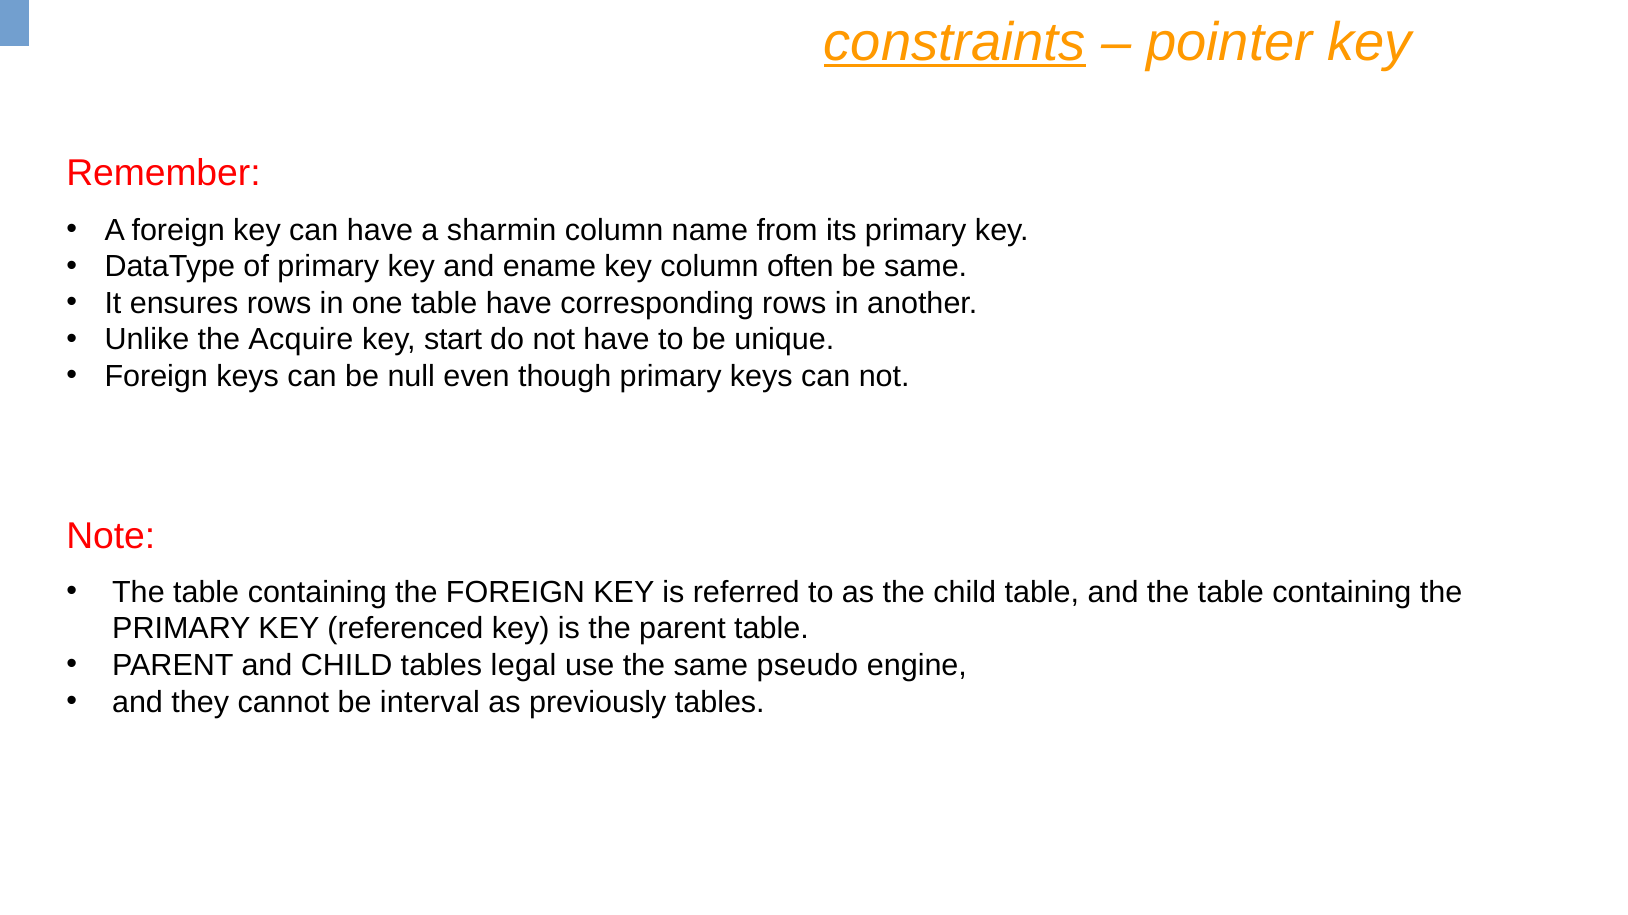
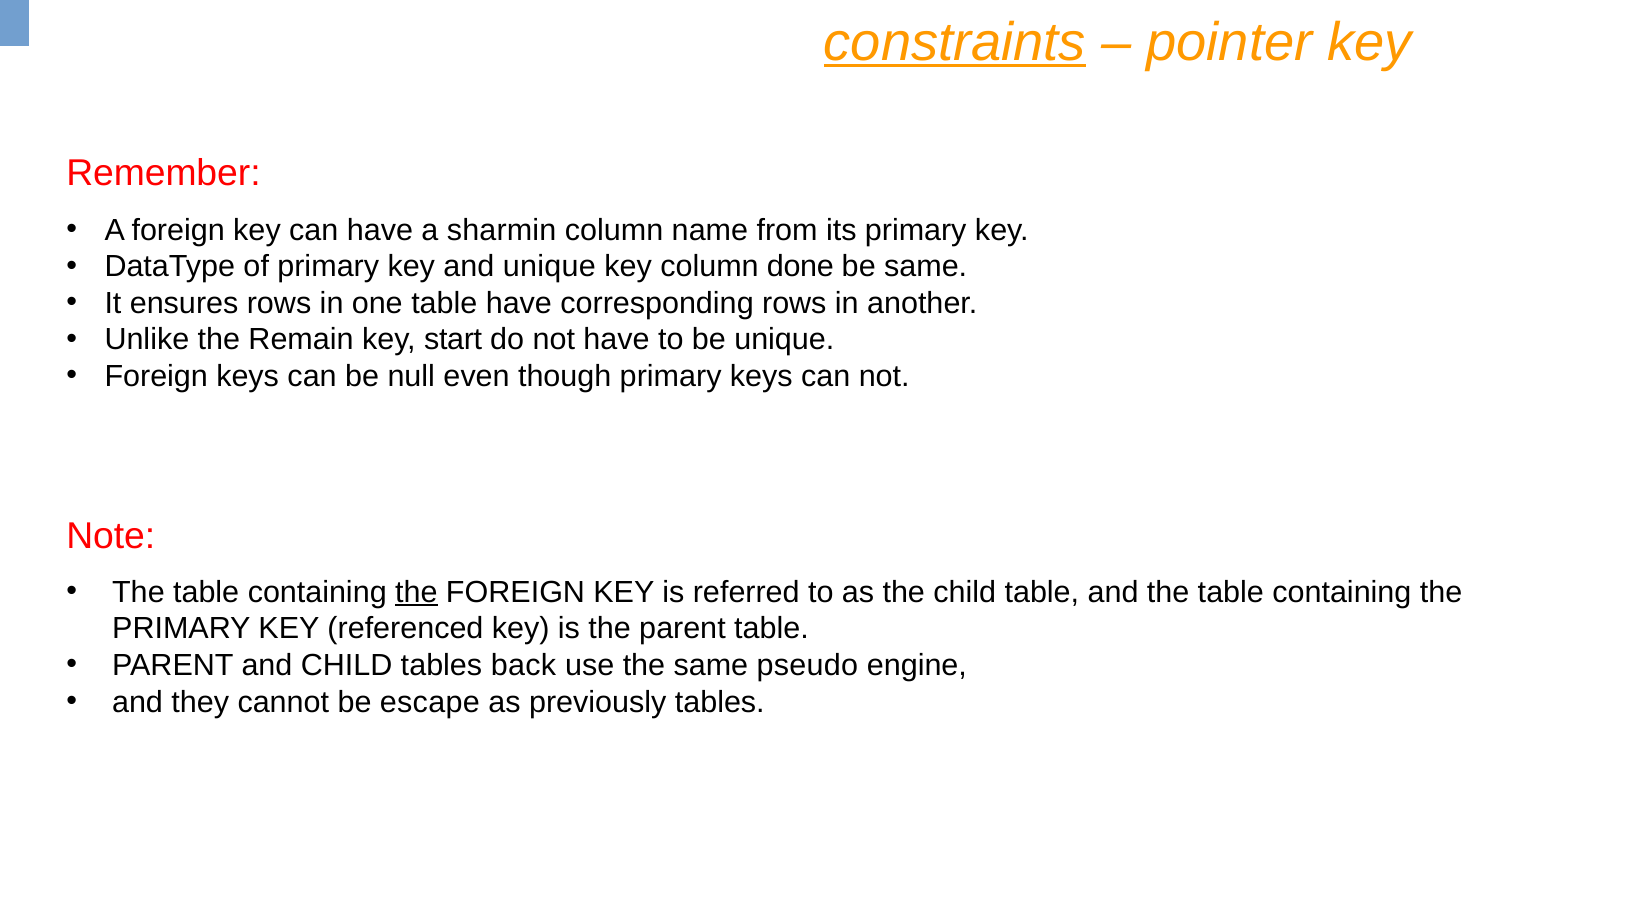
and ename: ename -> unique (549, 267)
often: often -> done (800, 267)
Acquire: Acquire -> Remain (301, 340)
the underline: none -> present (416, 593)
legal: legal -> back (524, 666)
interval: interval -> escape (430, 703)
